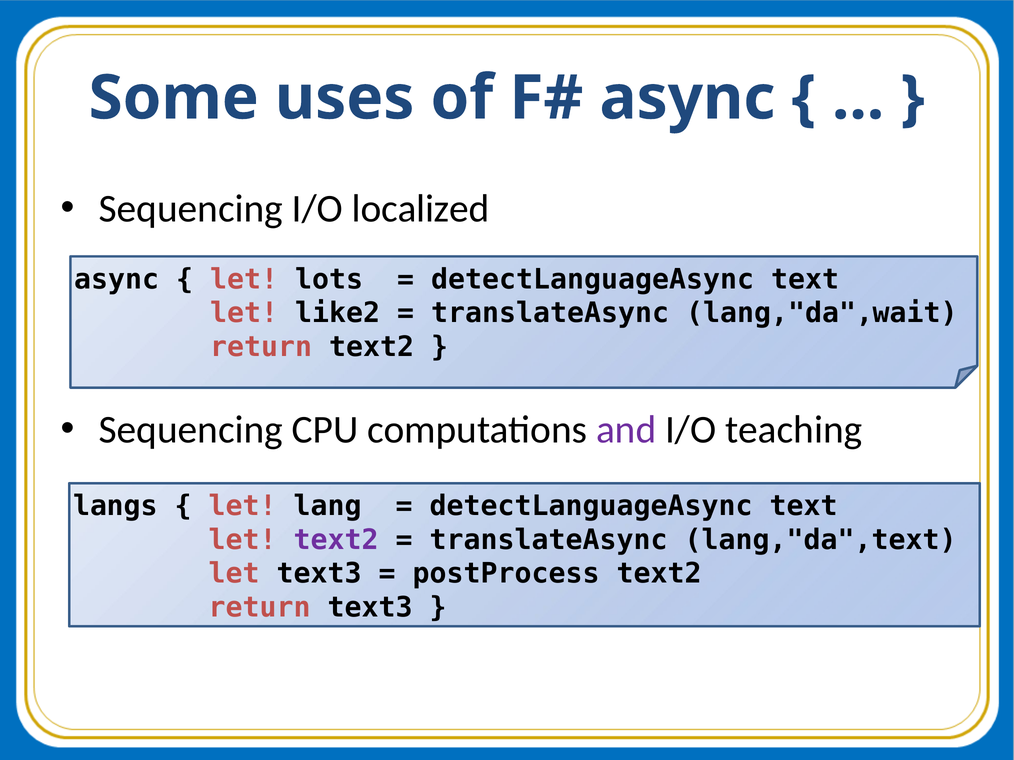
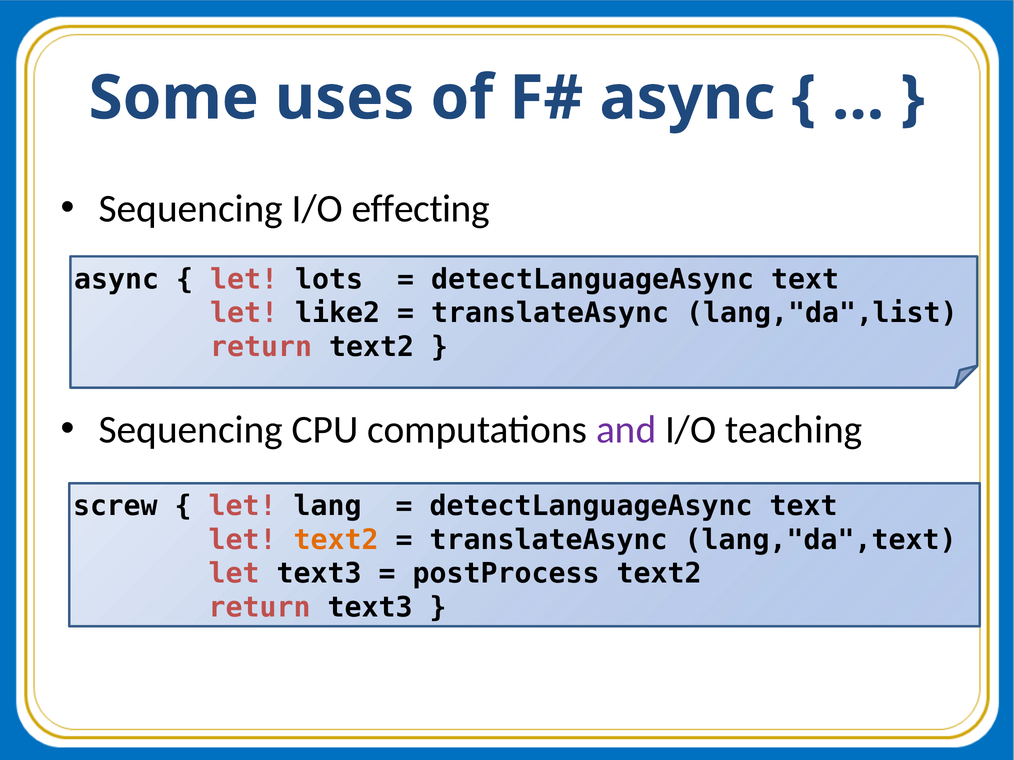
localized: localized -> effecting (421, 209)
lang,"da",wait: lang,"da",wait -> lang,"da",list (822, 313)
langs: langs -> screw (115, 506)
text2 colour: purple -> orange (336, 540)
